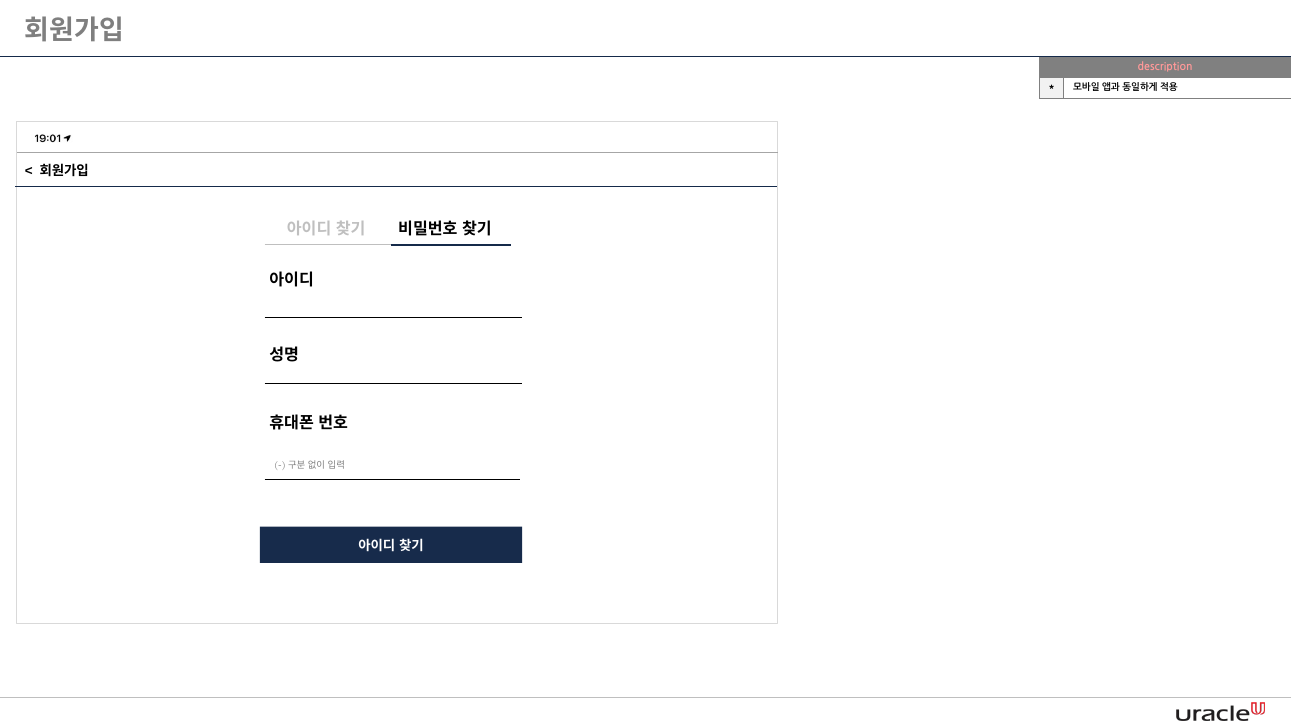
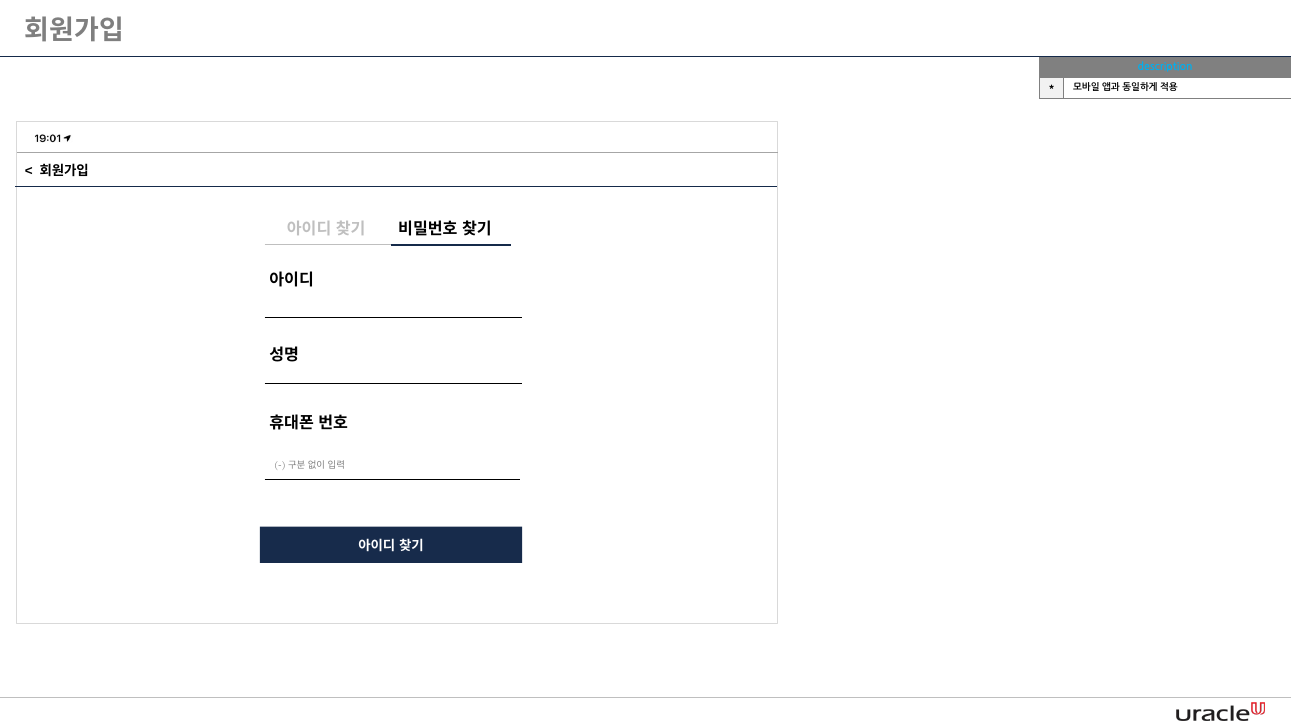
description colour: pink -> light blue (1165, 67)
